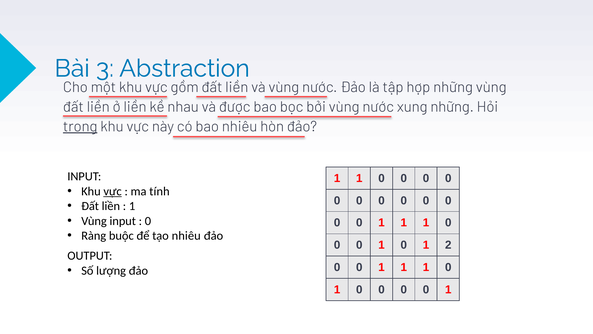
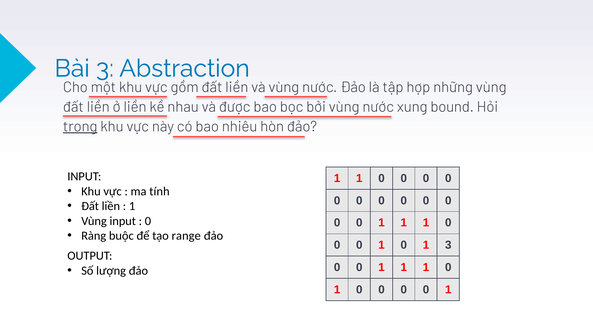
xung những: những -> bound (452, 107)
vực underline: present -> none (113, 191)
tạo nhiêu: nhiêu -> range (186, 236)
1 2: 2 -> 3 (448, 245)
